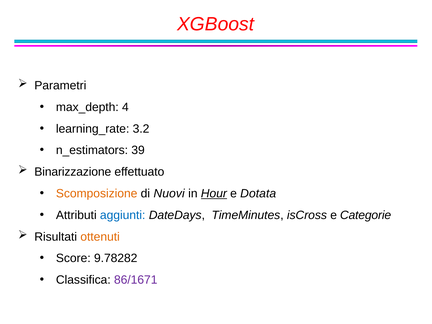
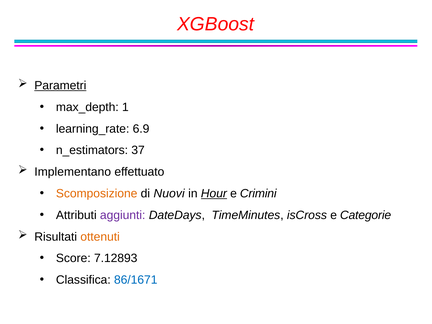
Parametri underline: none -> present (60, 86)
4: 4 -> 1 (125, 107)
3.2: 3.2 -> 6.9 (141, 129)
39: 39 -> 37 (138, 150)
Binarizzazione: Binarizzazione -> Implementano (73, 172)
Dotata: Dotata -> Crimini (258, 194)
aggiunti colour: blue -> purple (123, 215)
9.78282: 9.78282 -> 7.12893 (116, 258)
86/1671 colour: purple -> blue (136, 280)
